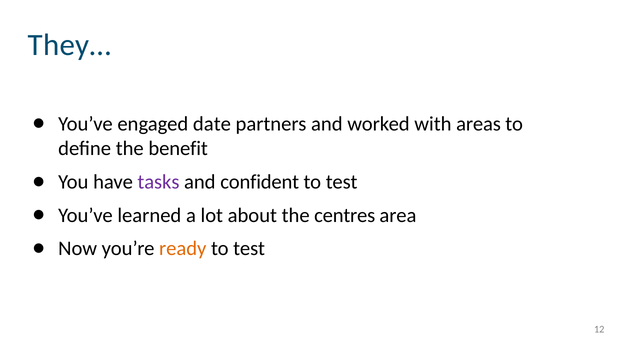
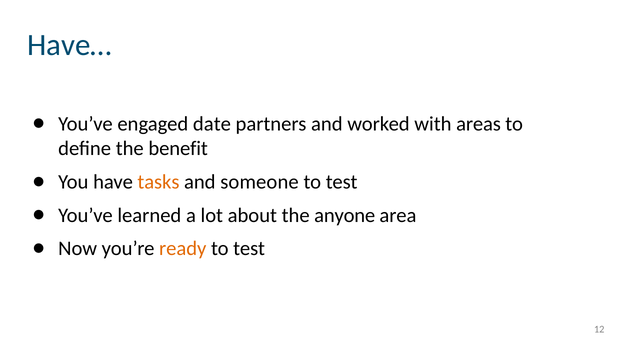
They…: They… -> Have… (69, 45)
tasks colour: purple -> orange (158, 182)
confident: confident -> someone (260, 182)
centres: centres -> anyone (345, 215)
